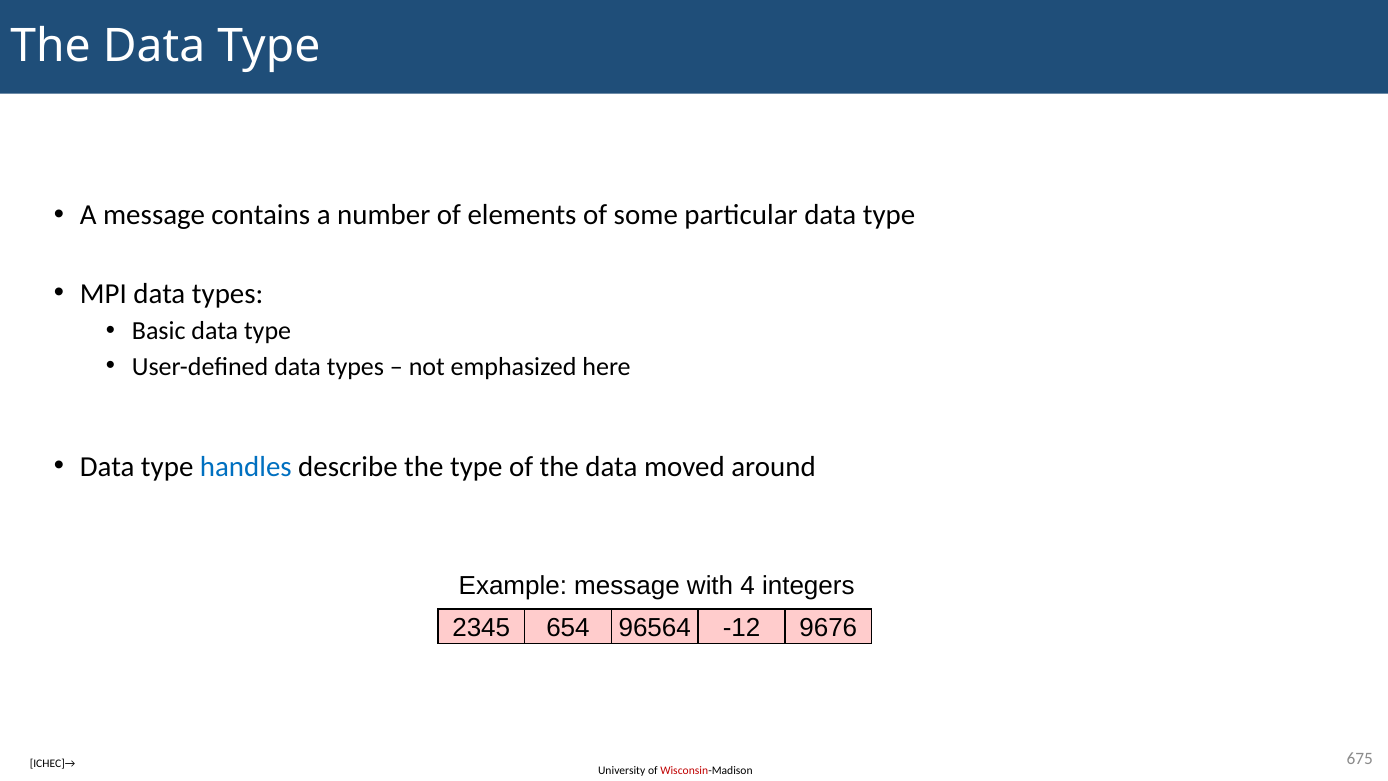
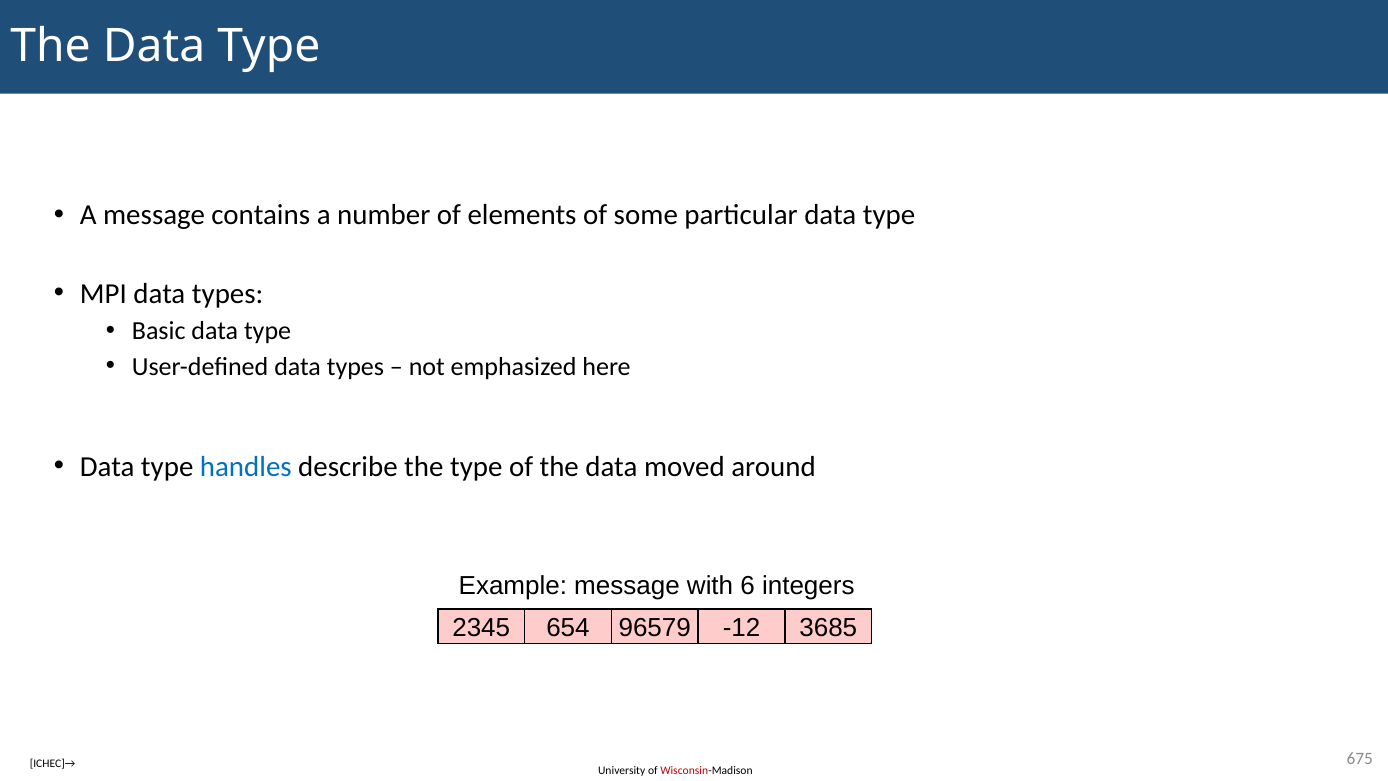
4: 4 -> 6 (748, 586)
96564: 96564 -> 96579 (655, 628)
9676: 9676 -> 3685 (828, 628)
